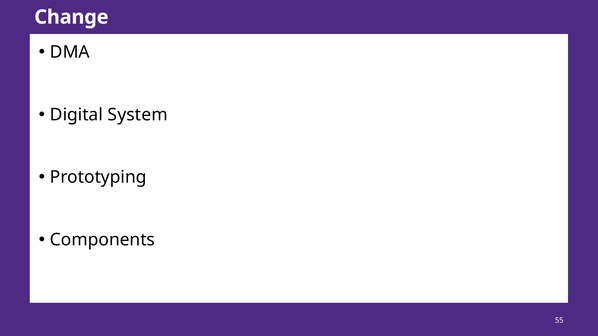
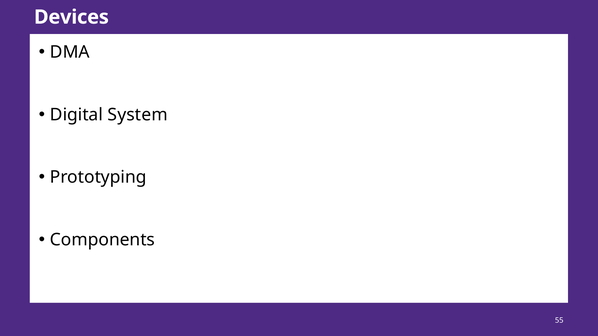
Change: Change -> Devices (71, 17)
